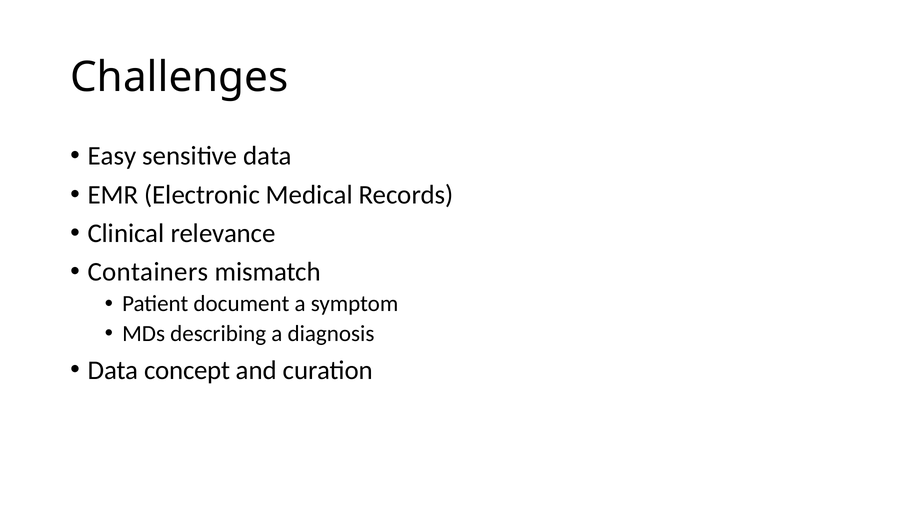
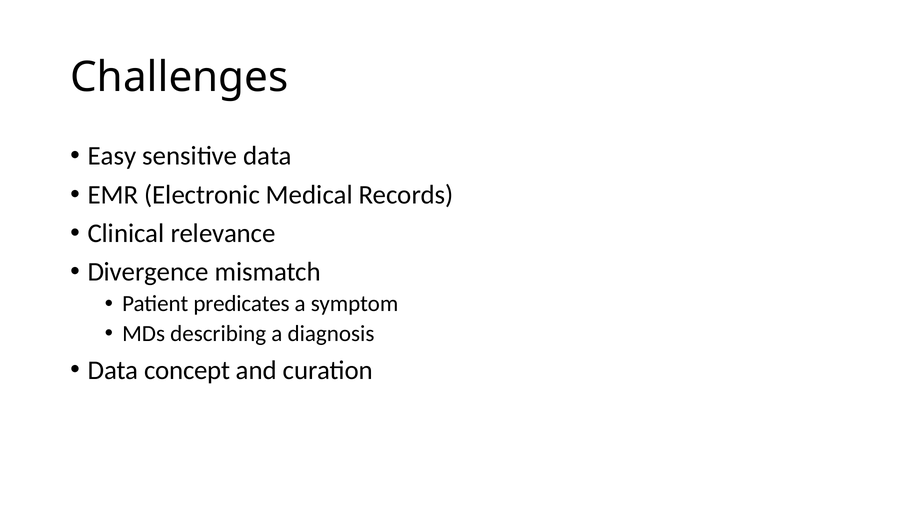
Containers: Containers -> Divergence (148, 272)
document: document -> predicates (242, 304)
